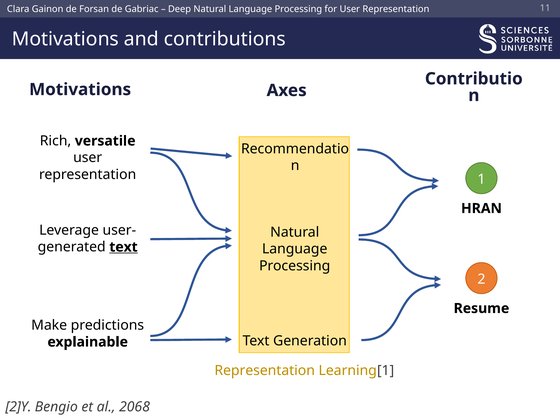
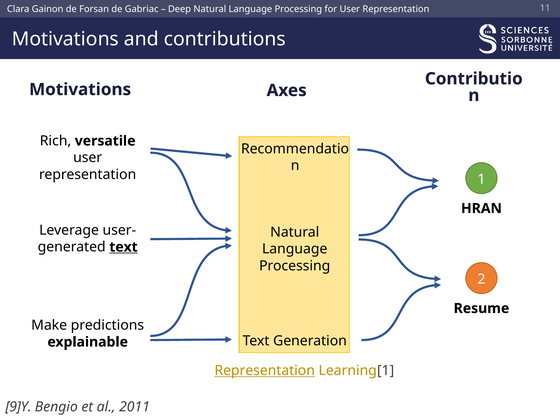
Representation underline: none -> present (265, 371)
2]Y: 2]Y -> 9]Y (18, 407)
2068: 2068 -> 2011 (135, 407)
